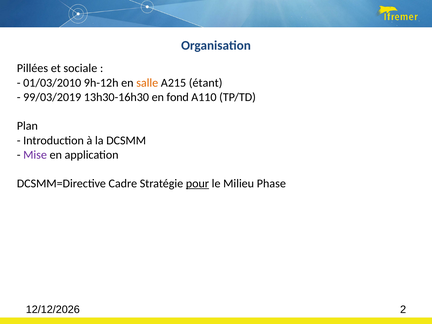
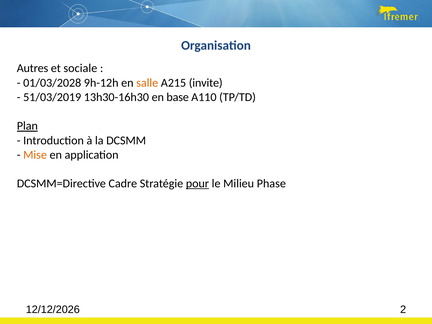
Pillées: Pillées -> Autres (33, 68)
01/03/2010: 01/03/2010 -> 01/03/2028 (52, 83)
étant: étant -> invite (206, 83)
99/03/2019: 99/03/2019 -> 51/03/2019 (52, 97)
fond: fond -> base (178, 97)
Plan underline: none -> present (27, 126)
Mise colour: purple -> orange (35, 155)
